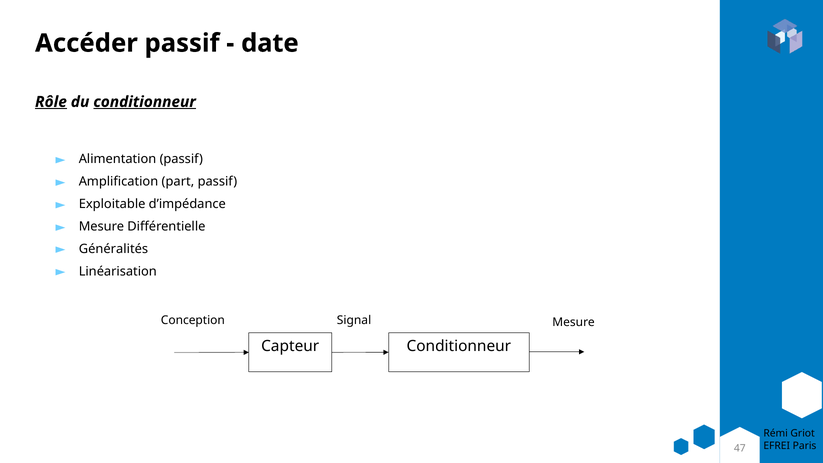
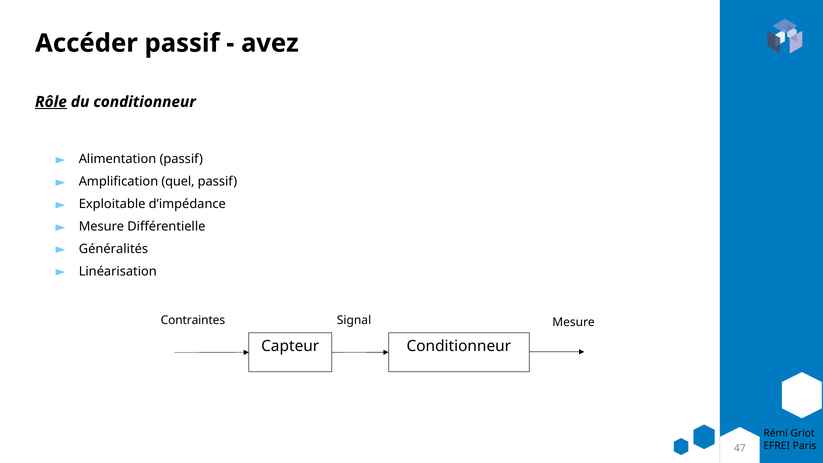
date: date -> avez (270, 43)
conditionneur underline: present -> none (145, 102)
part: part -> quel (178, 182)
Conception: Conception -> Contraintes (193, 320)
